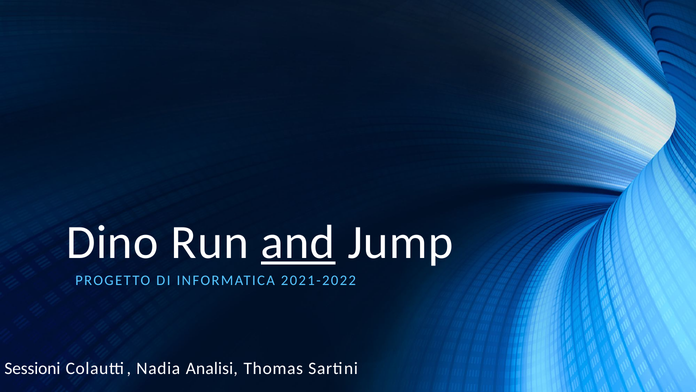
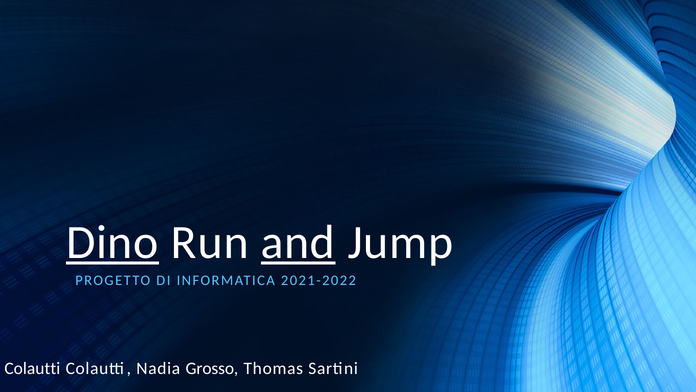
Dino underline: none -> present (112, 242)
Sessioni: Sessioni -> Colautti (32, 368)
Analisi: Analisi -> Grosso (212, 368)
